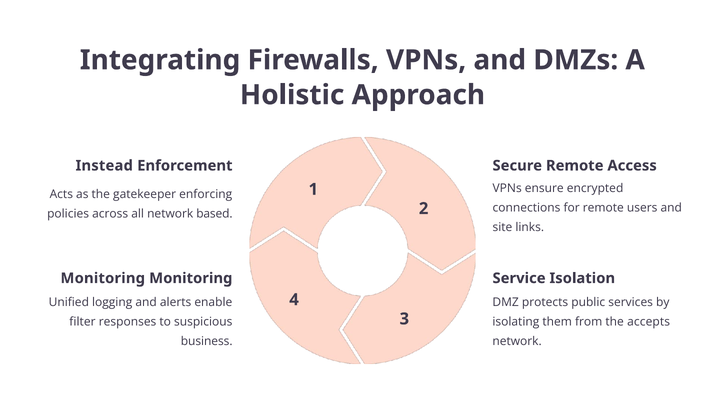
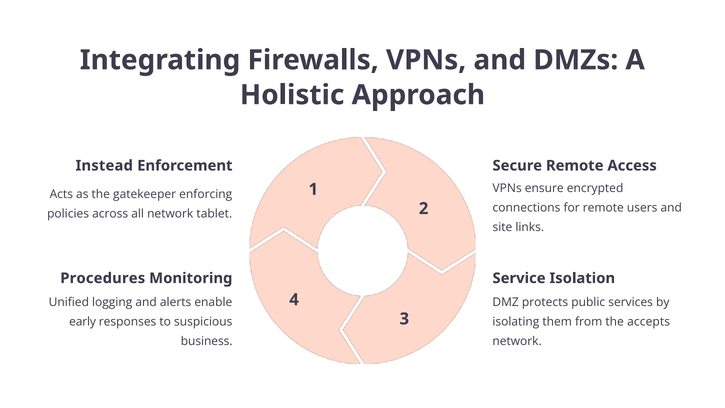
based: based -> tablet (214, 214)
Monitoring: Monitoring -> Procedures (103, 278)
filter: filter -> early (83, 322)
